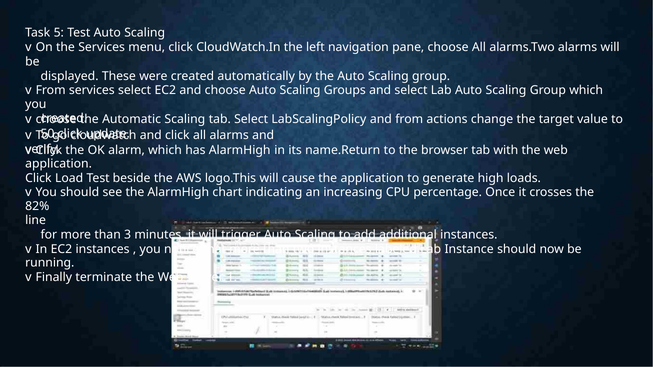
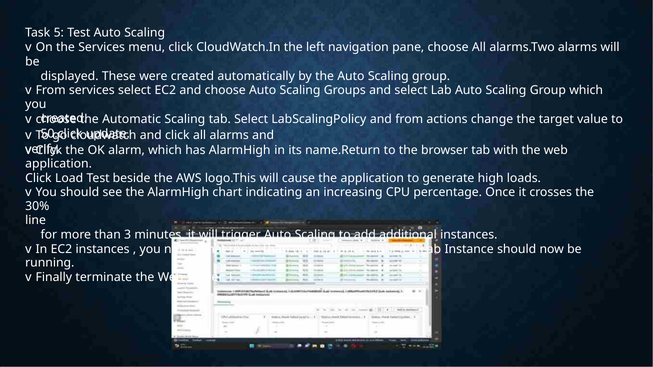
82%: 82% -> 30% (37, 206)
